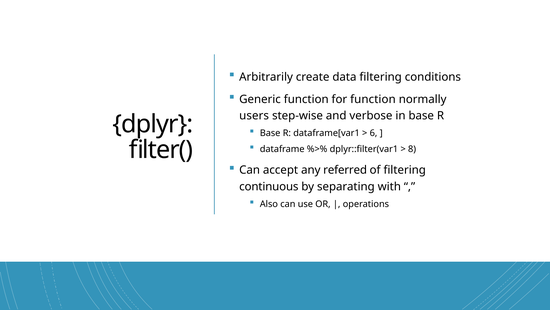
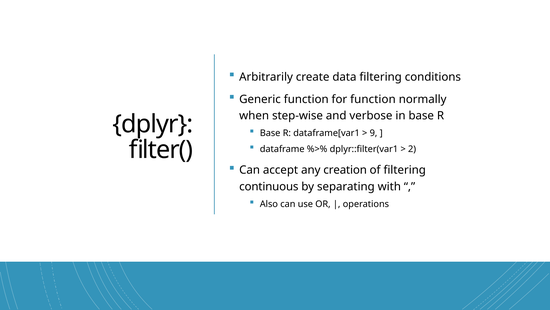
users: users -> when (254, 116)
6: 6 -> 9 (374, 133)
8: 8 -> 2 (412, 149)
referred: referred -> creation (345, 170)
